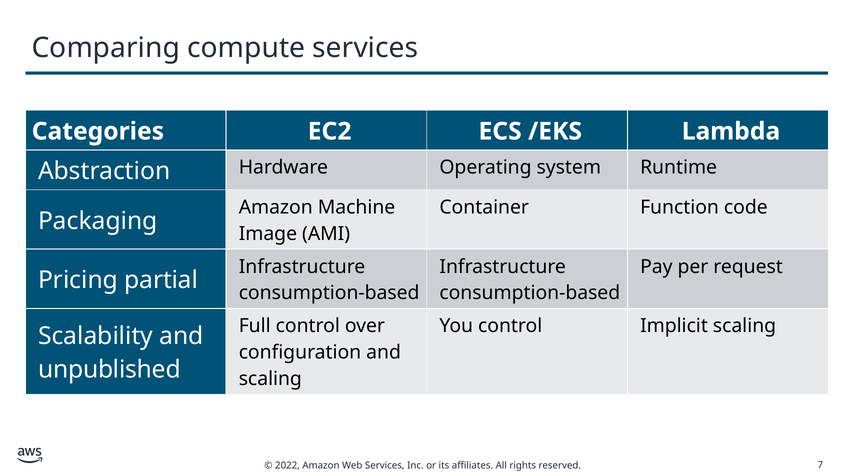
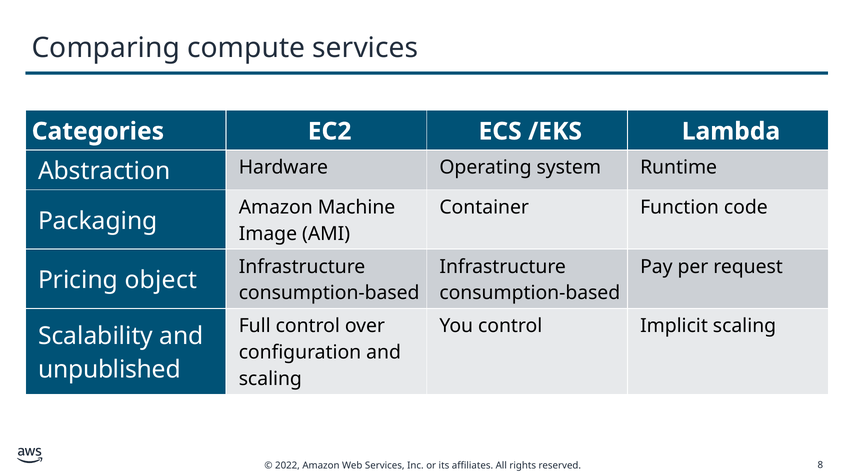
partial: partial -> object (161, 280)
7: 7 -> 8 (820, 465)
